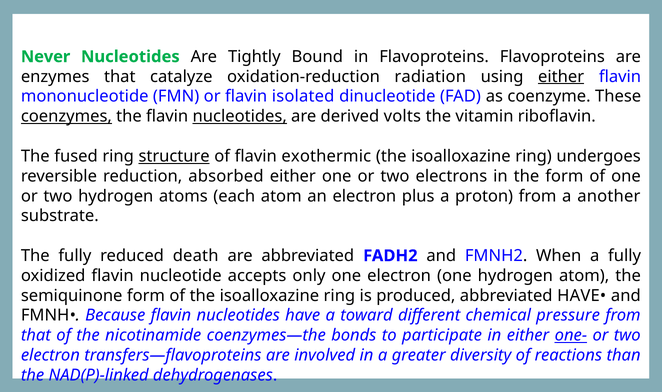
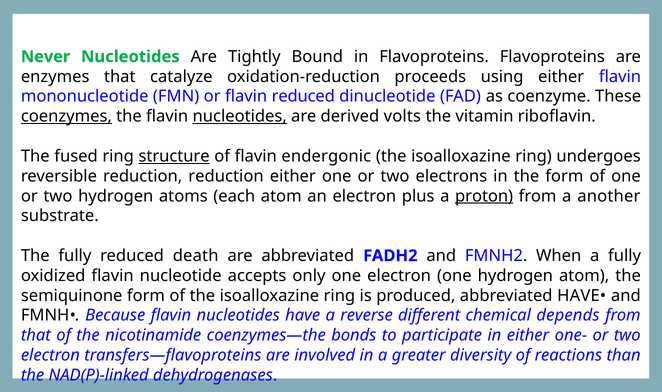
radiation: radiation -> proceeds (430, 77)
either underline: present -> none (561, 77)
flavin isolated: isolated -> reduced (303, 96)
exothermic: exothermic -> endergonic (326, 156)
reduction absorbed: absorbed -> reduction (226, 176)
proton underline: none -> present (484, 196)
toward: toward -> reverse (367, 315)
pressure: pressure -> depends (568, 315)
one- underline: present -> none (571, 335)
